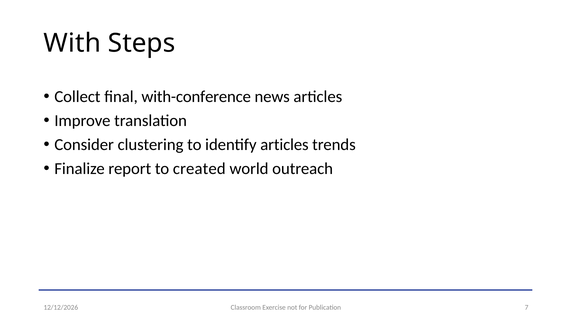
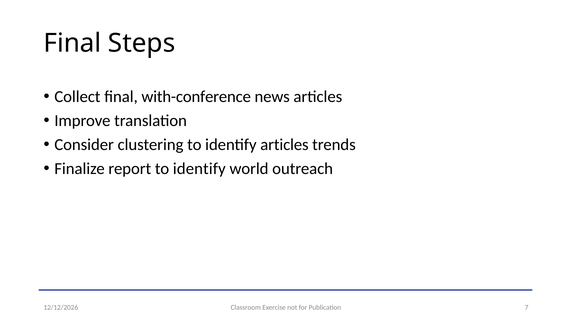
With: With -> Final (72, 43)
report to created: created -> identify (199, 169)
